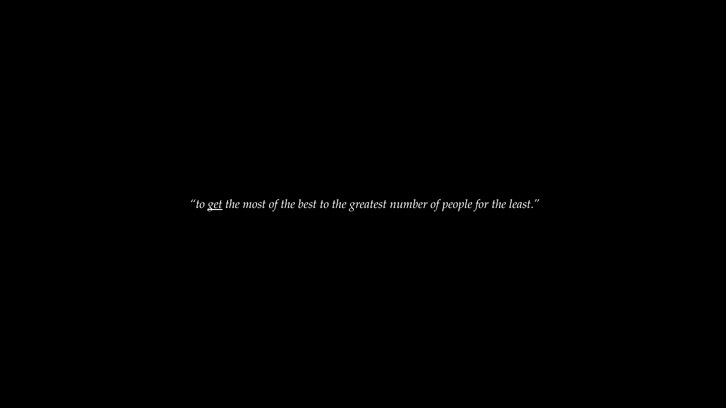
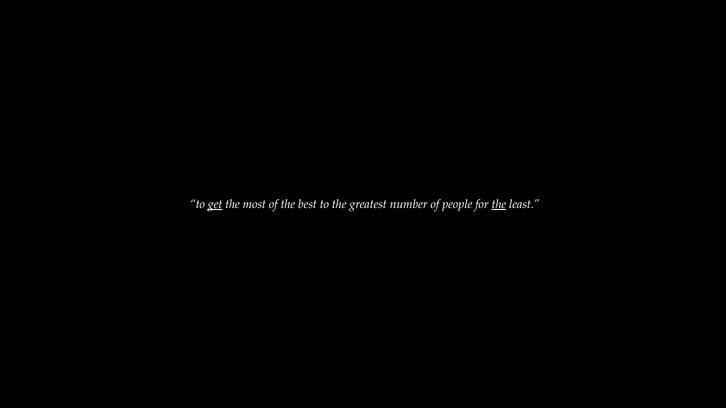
the underline: none -> present (499, 204)
